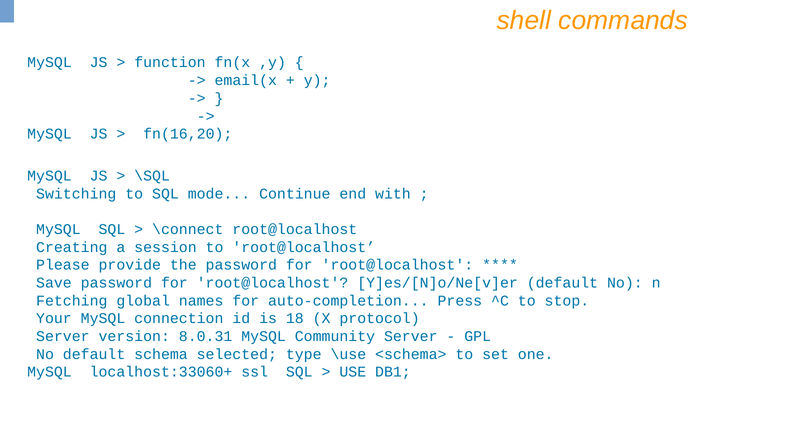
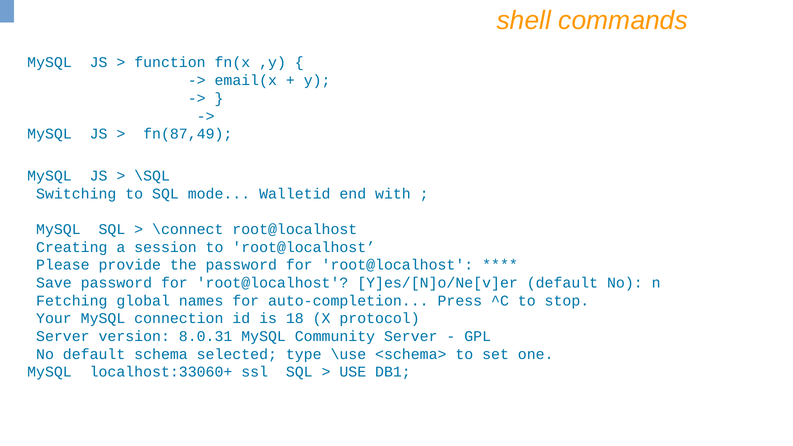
fn(16,20: fn(16,20 -> fn(87,49 (188, 134)
Continue: Continue -> Walletid (295, 194)
